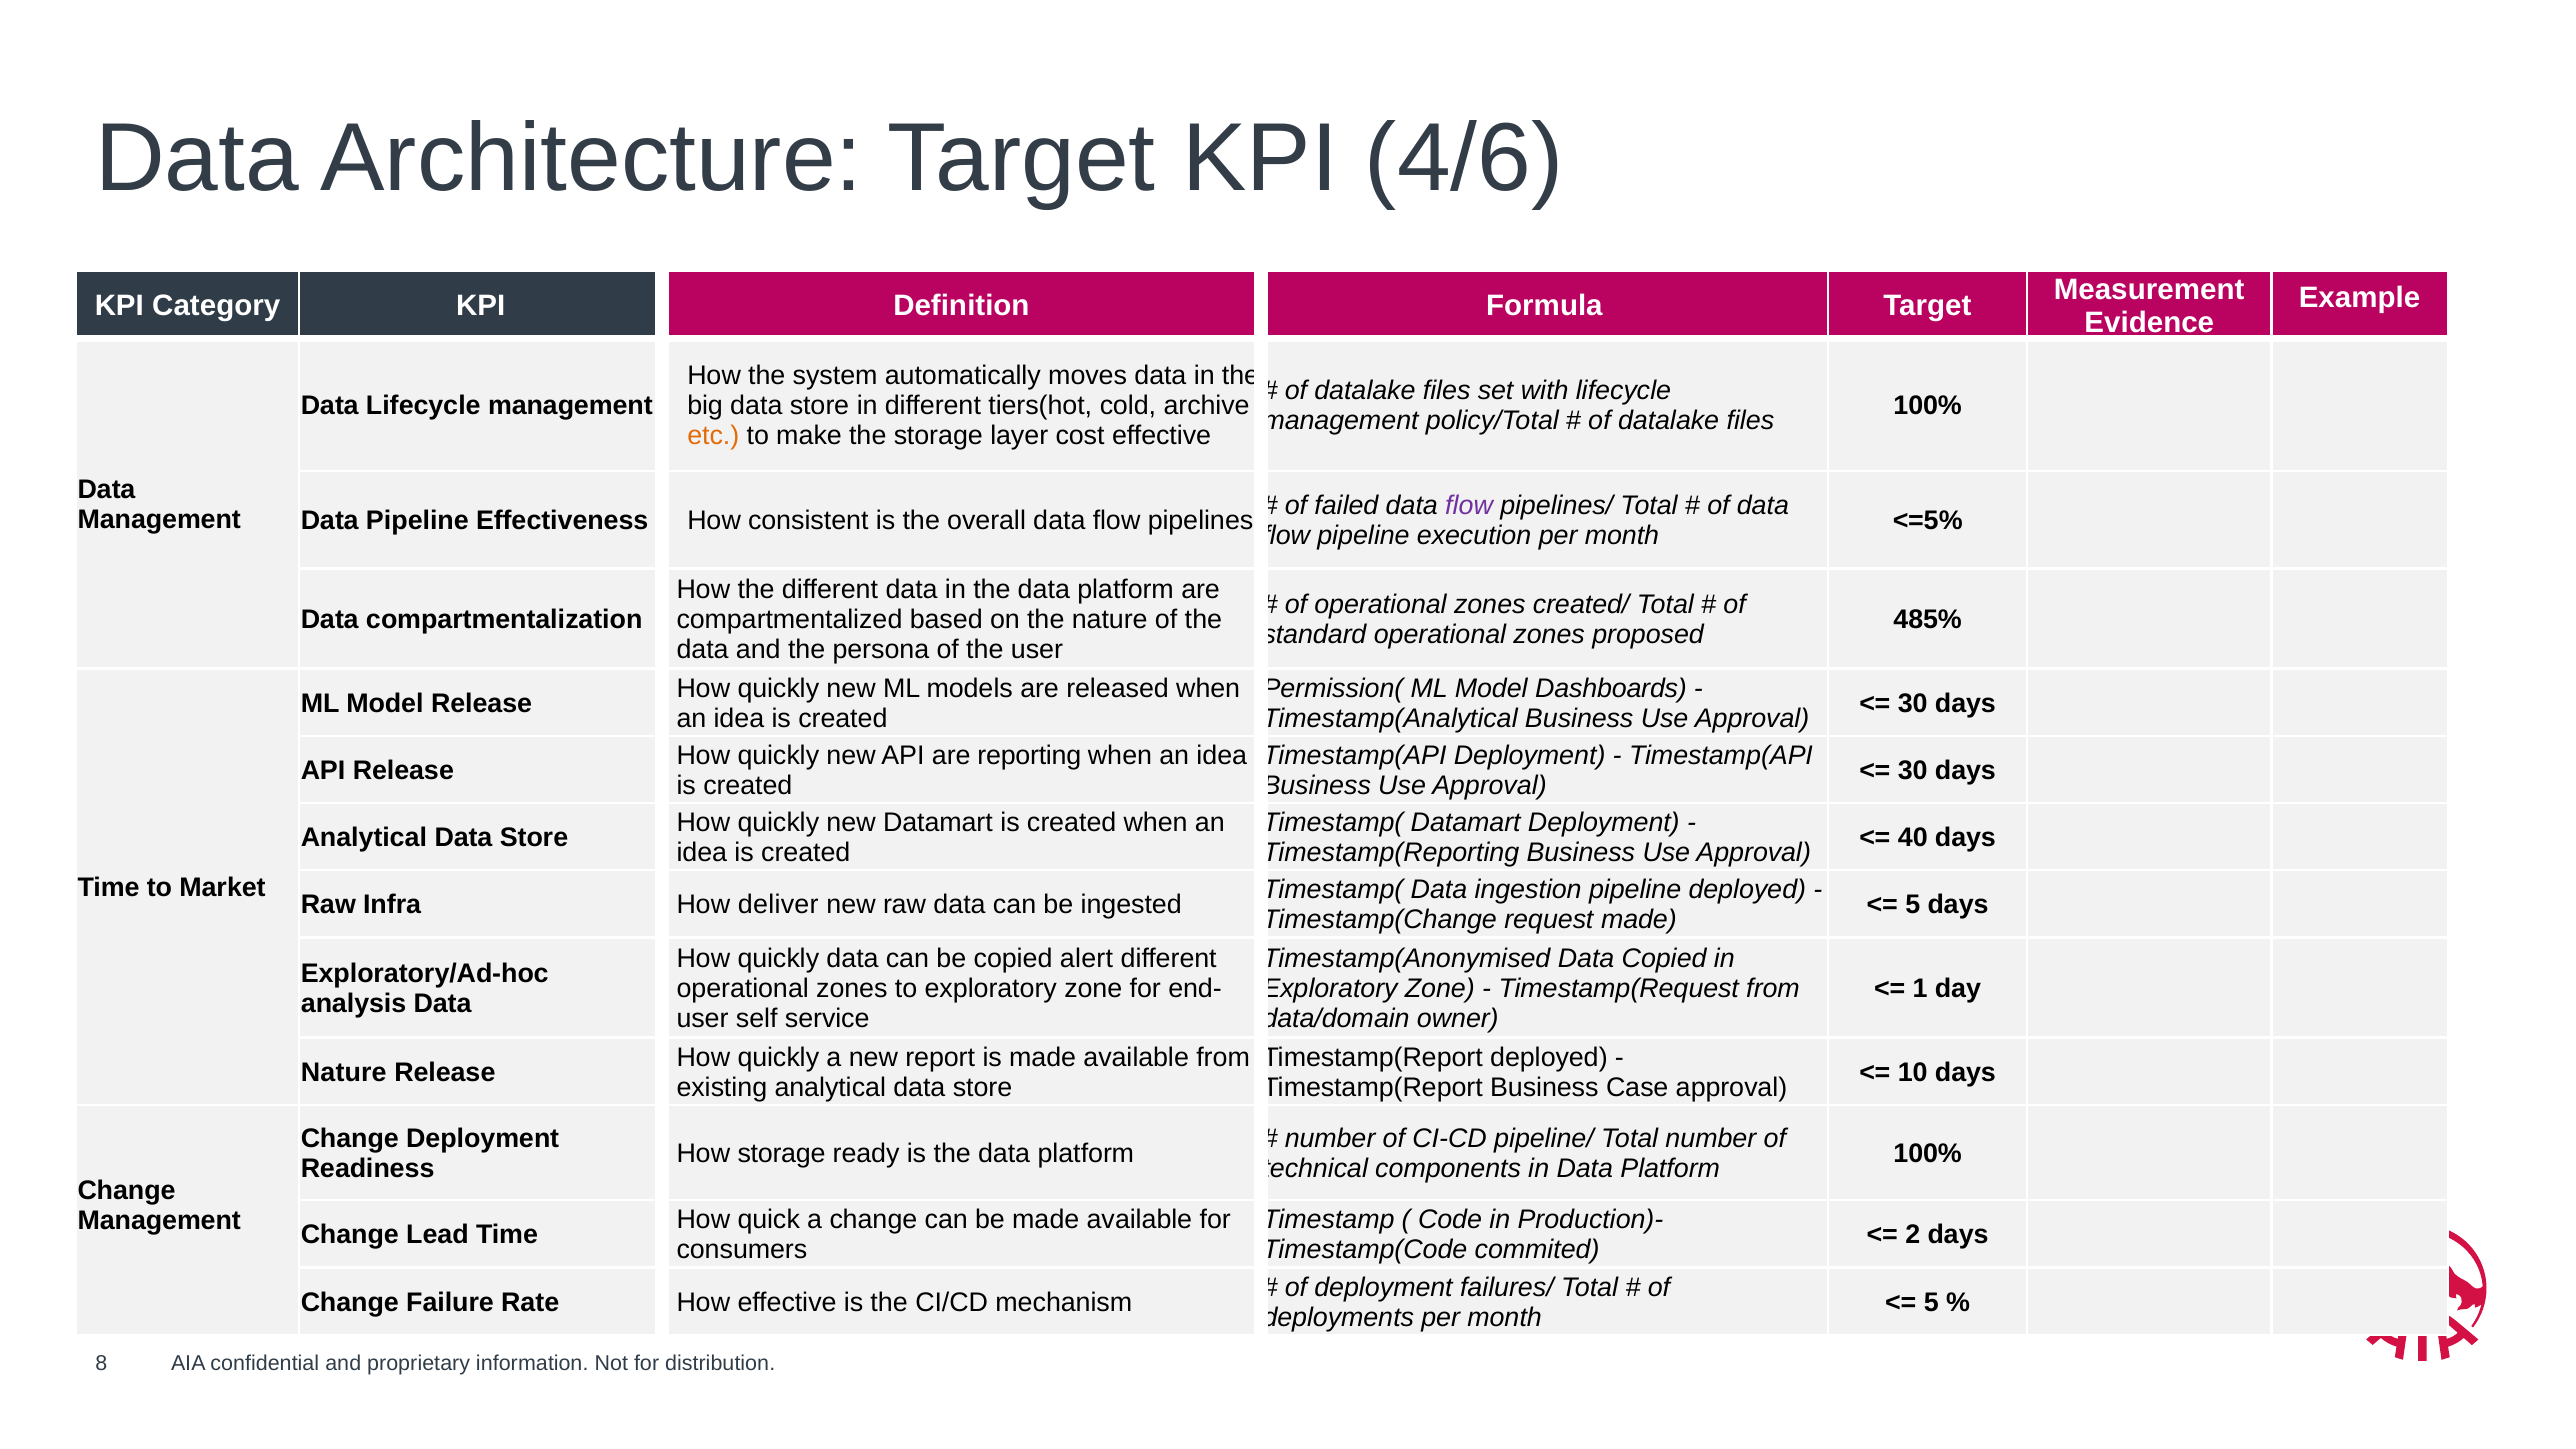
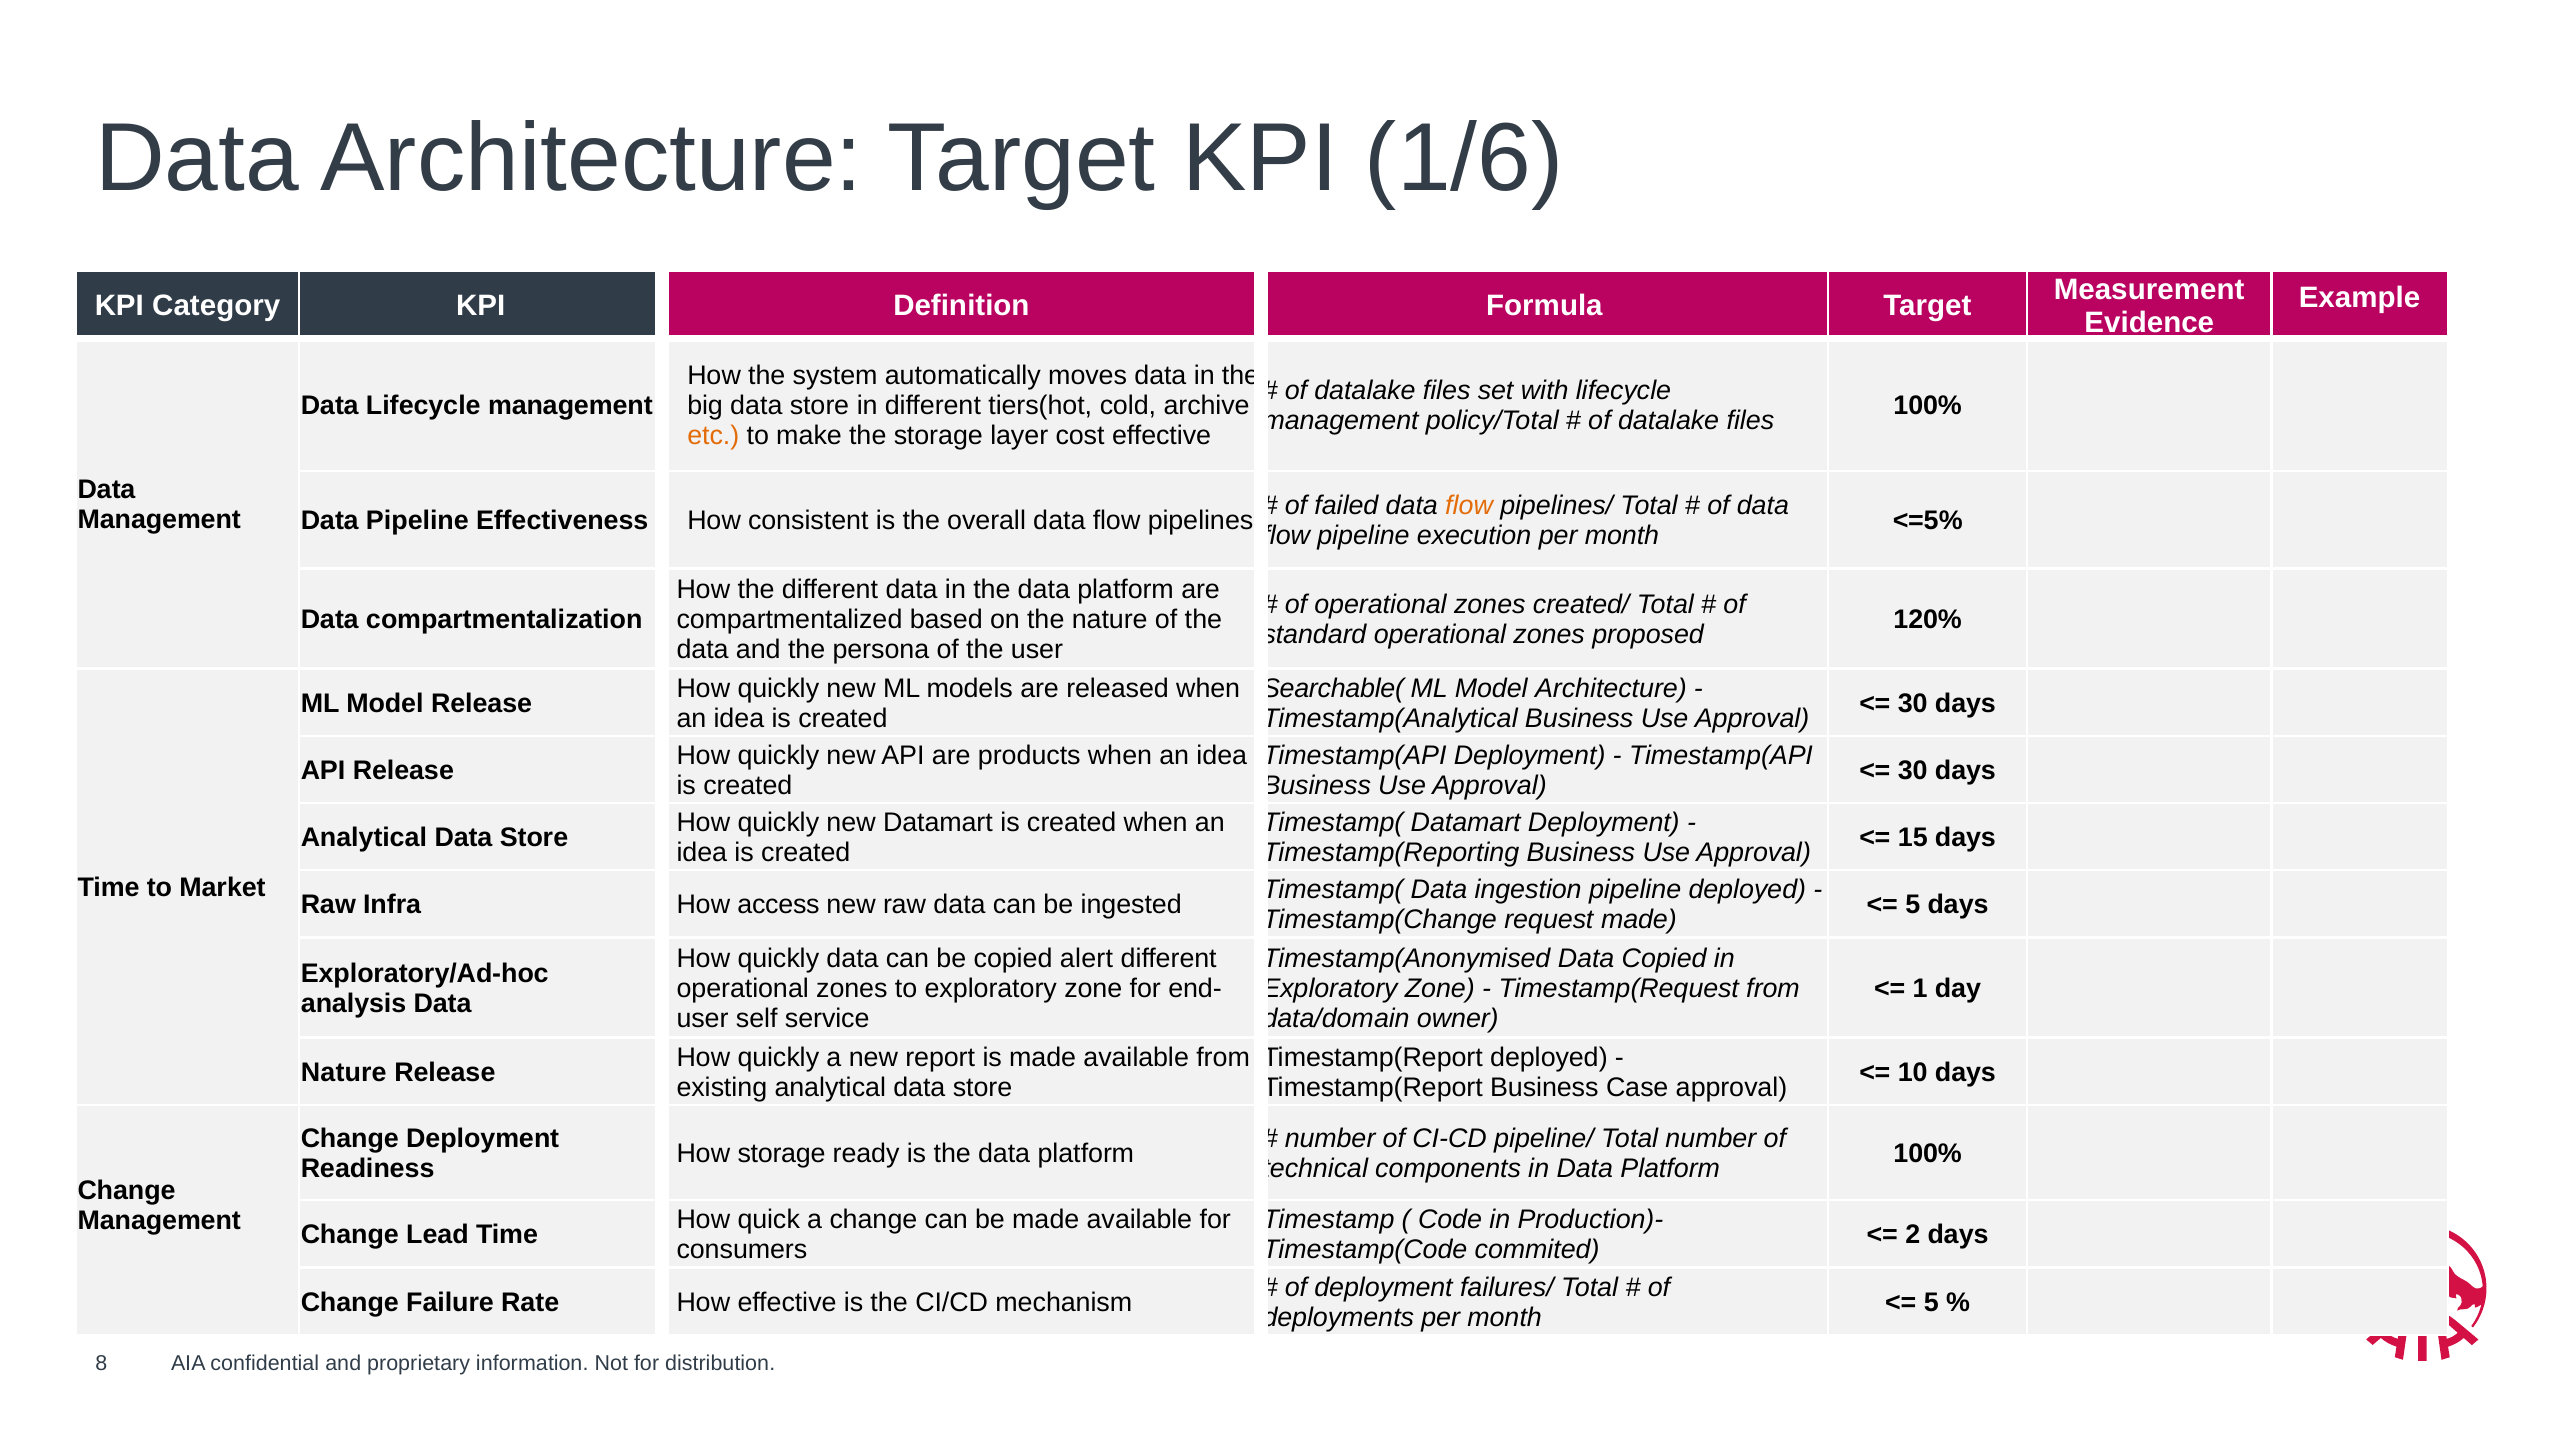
4/6: 4/6 -> 1/6 (1464, 158)
flow colour: purple -> orange (1469, 506)
485%: 485% -> 120% (1928, 620)
Permission(: Permission( -> Searchable( (1333, 688)
Model Dashboards: Dashboards -> Architecture (1611, 688)
reporting: reporting -> products (1029, 755)
40: 40 -> 15 (1913, 838)
deliver: deliver -> access (779, 905)
